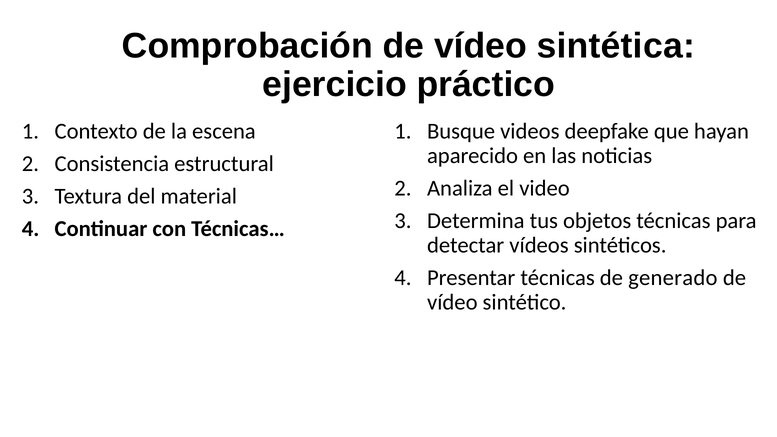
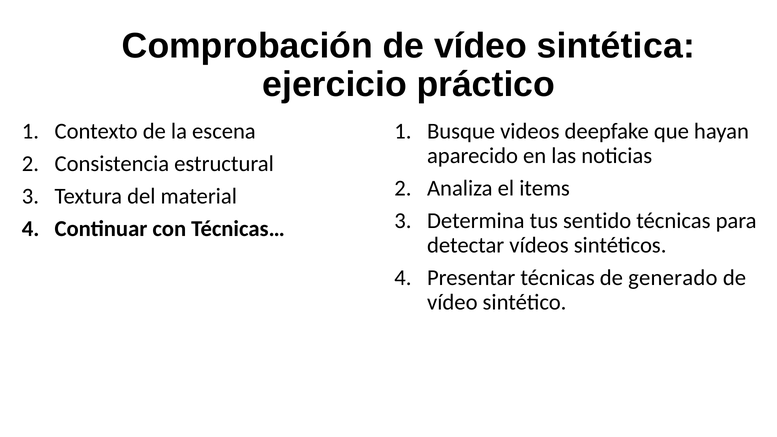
video: video -> items (545, 188)
objetos: objetos -> sentido (597, 221)
